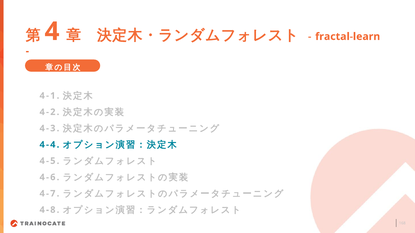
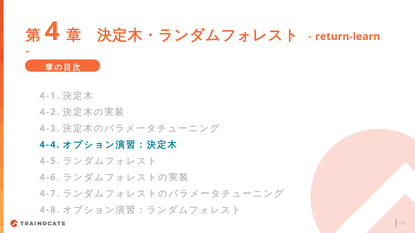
fractal-learn: fractal-learn -> return-learn (348, 37)
